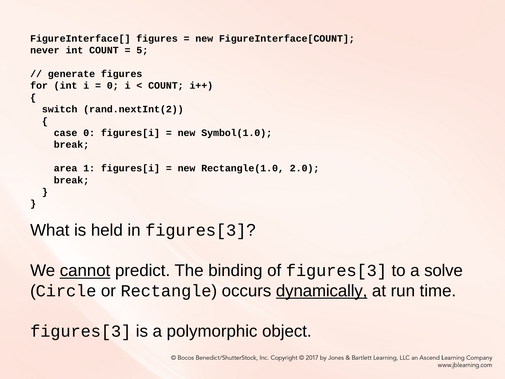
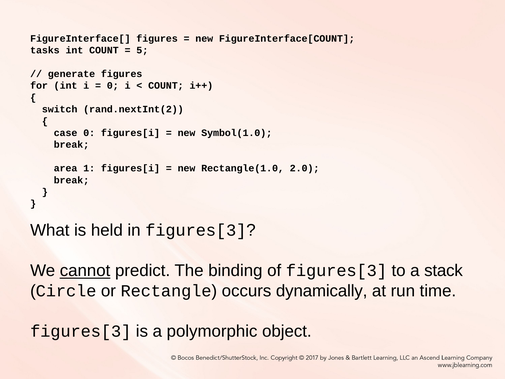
never: never -> tasks (45, 50)
solve: solve -> stack (444, 271)
dynamically underline: present -> none (322, 291)
